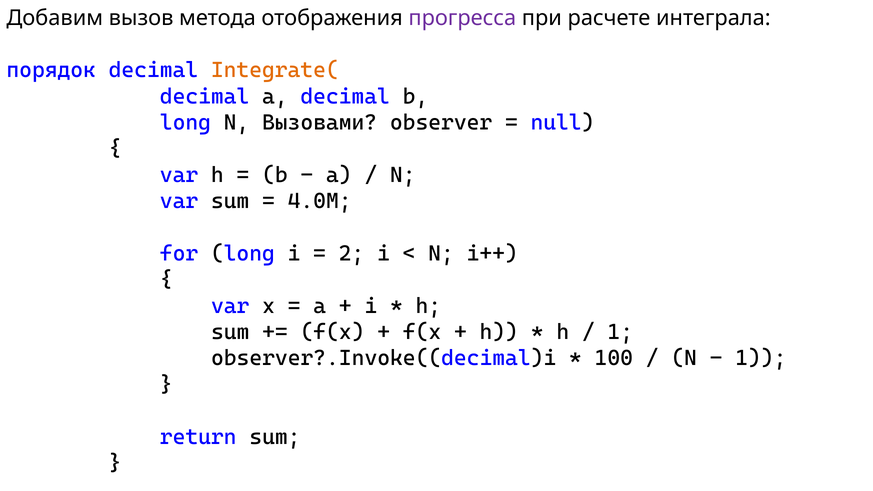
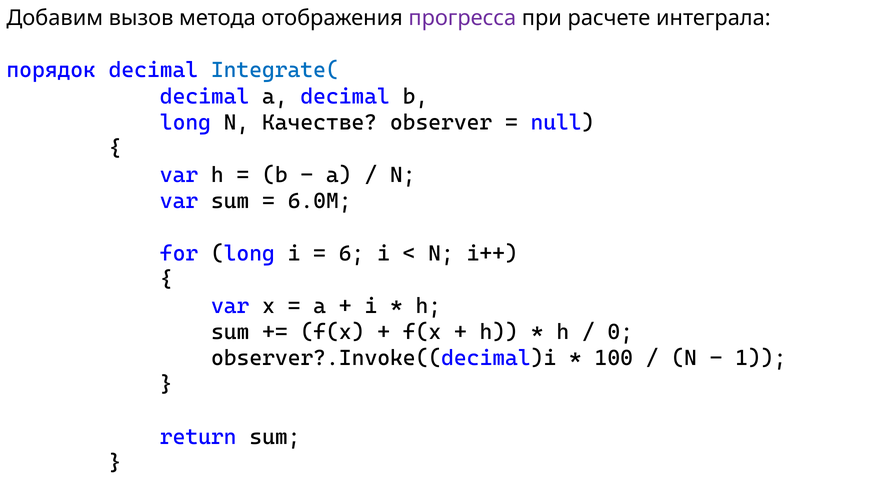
Integrate( colour: orange -> blue (275, 70)
Вызовами: Вызовами -> Качестве (320, 123)
4.0M: 4.0M -> 6.0M (320, 201)
2: 2 -> 6 (351, 254)
1: 1 -> 0 (620, 332)
